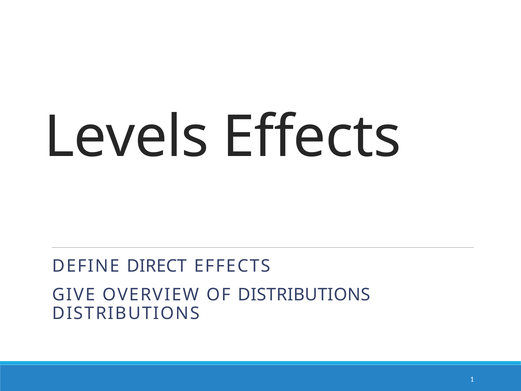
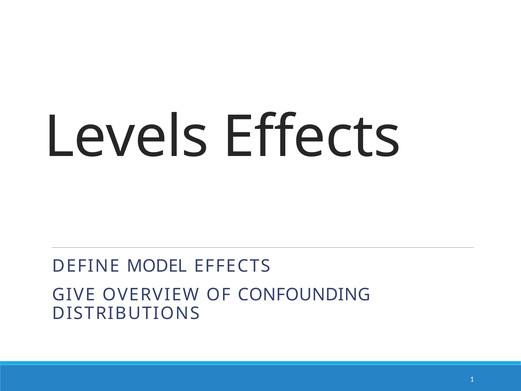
DIRECT: DIRECT -> MODEL (157, 266)
OF DISTRIBUTIONS: DISTRIBUTIONS -> CONFOUNDING (304, 295)
